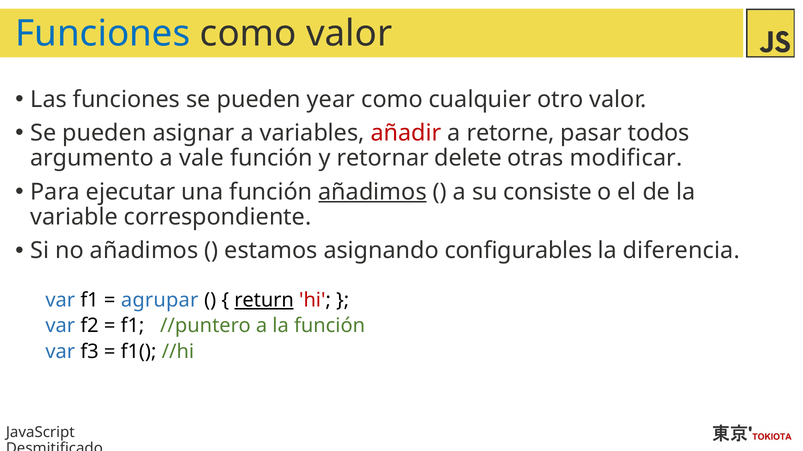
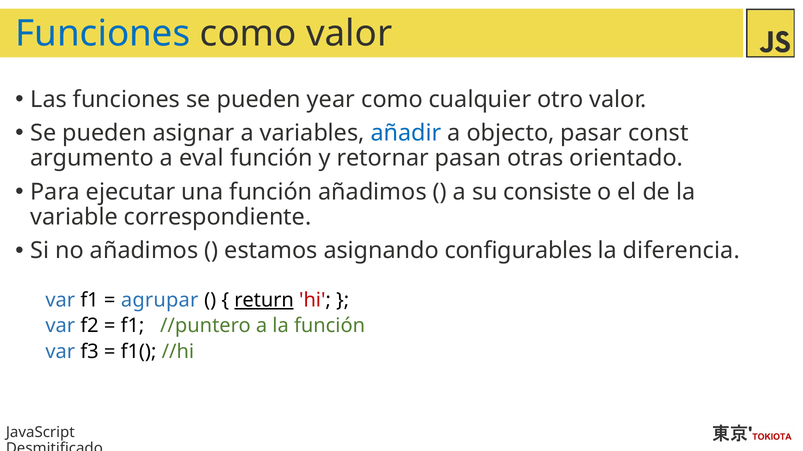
añadir colour: red -> blue (406, 133)
retorne: retorne -> objecto (511, 133)
todos: todos -> const (659, 133)
vale: vale -> eval (201, 159)
delete: delete -> pasan (468, 159)
modificar: modificar -> orientado (626, 159)
añadimos underline: present -> none (373, 192)
